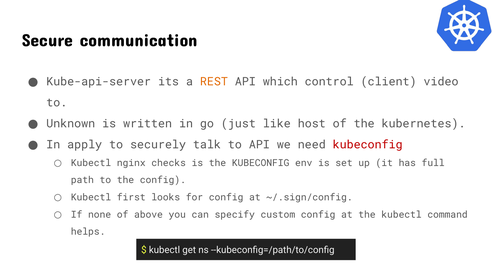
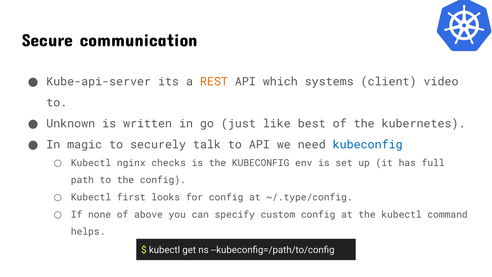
control: control -> systems (329, 82)
host: host -> best (312, 124)
apply: apply -> magic (85, 144)
kubeconfig colour: red -> blue (368, 144)
~/.sign/config: ~/.sign/config -> ~/.type/config (310, 197)
